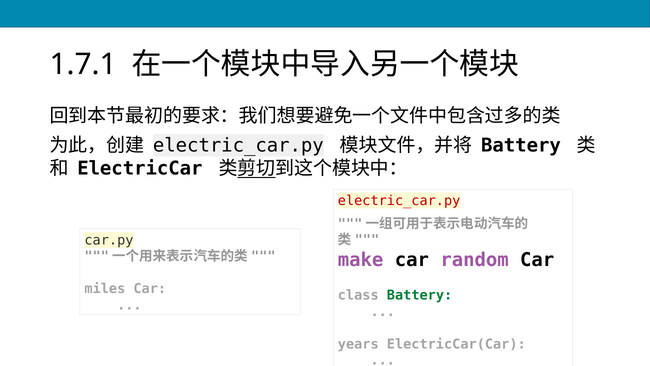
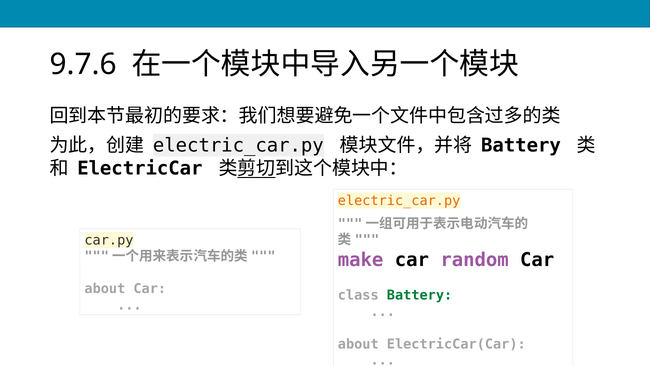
1.7.1: 1.7.1 -> 9.7.6 (83, 64)
electric_car.py colour: red -> orange (399, 200)
miles: miles -> about (105, 289)
years: years -> about (358, 344)
